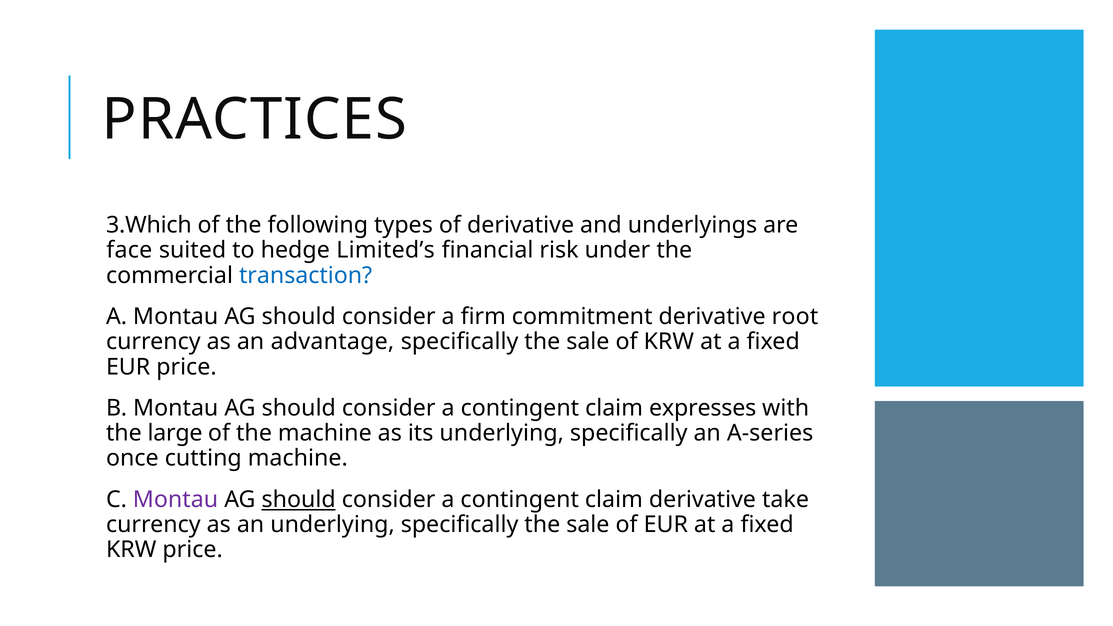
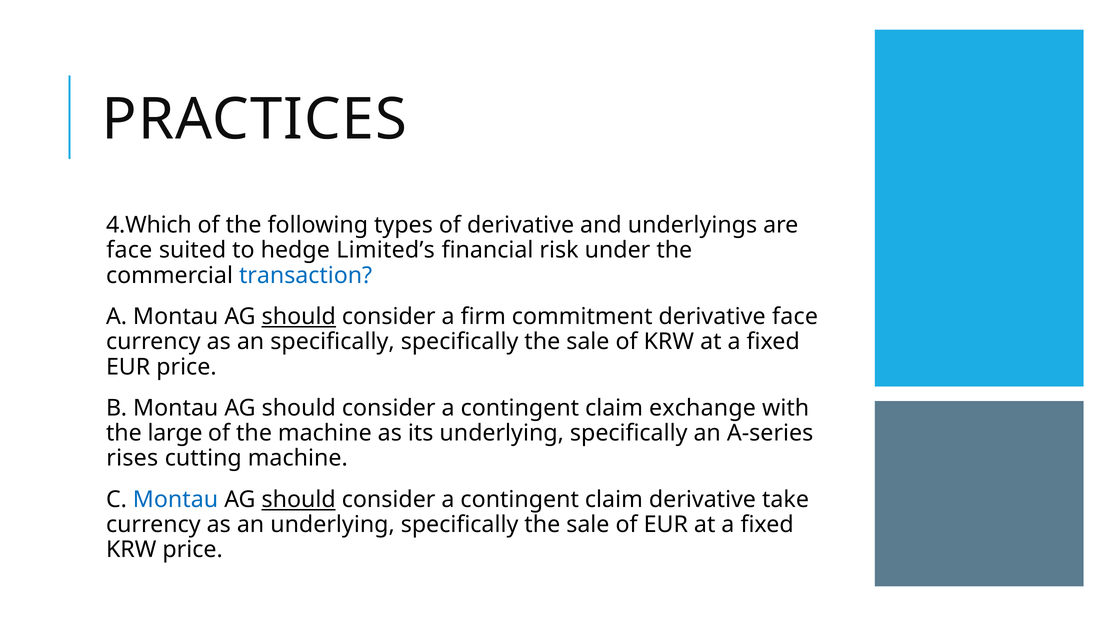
3.Which: 3.Which -> 4.Which (149, 225)
should underline: none -> present (299, 317)
derivative root: root -> face (795, 317)
an advantage: advantage -> specifically (333, 342)
expresses: expresses -> exchange (702, 408)
once: once -> rises (132, 458)
Montau colour: purple -> blue (175, 500)
